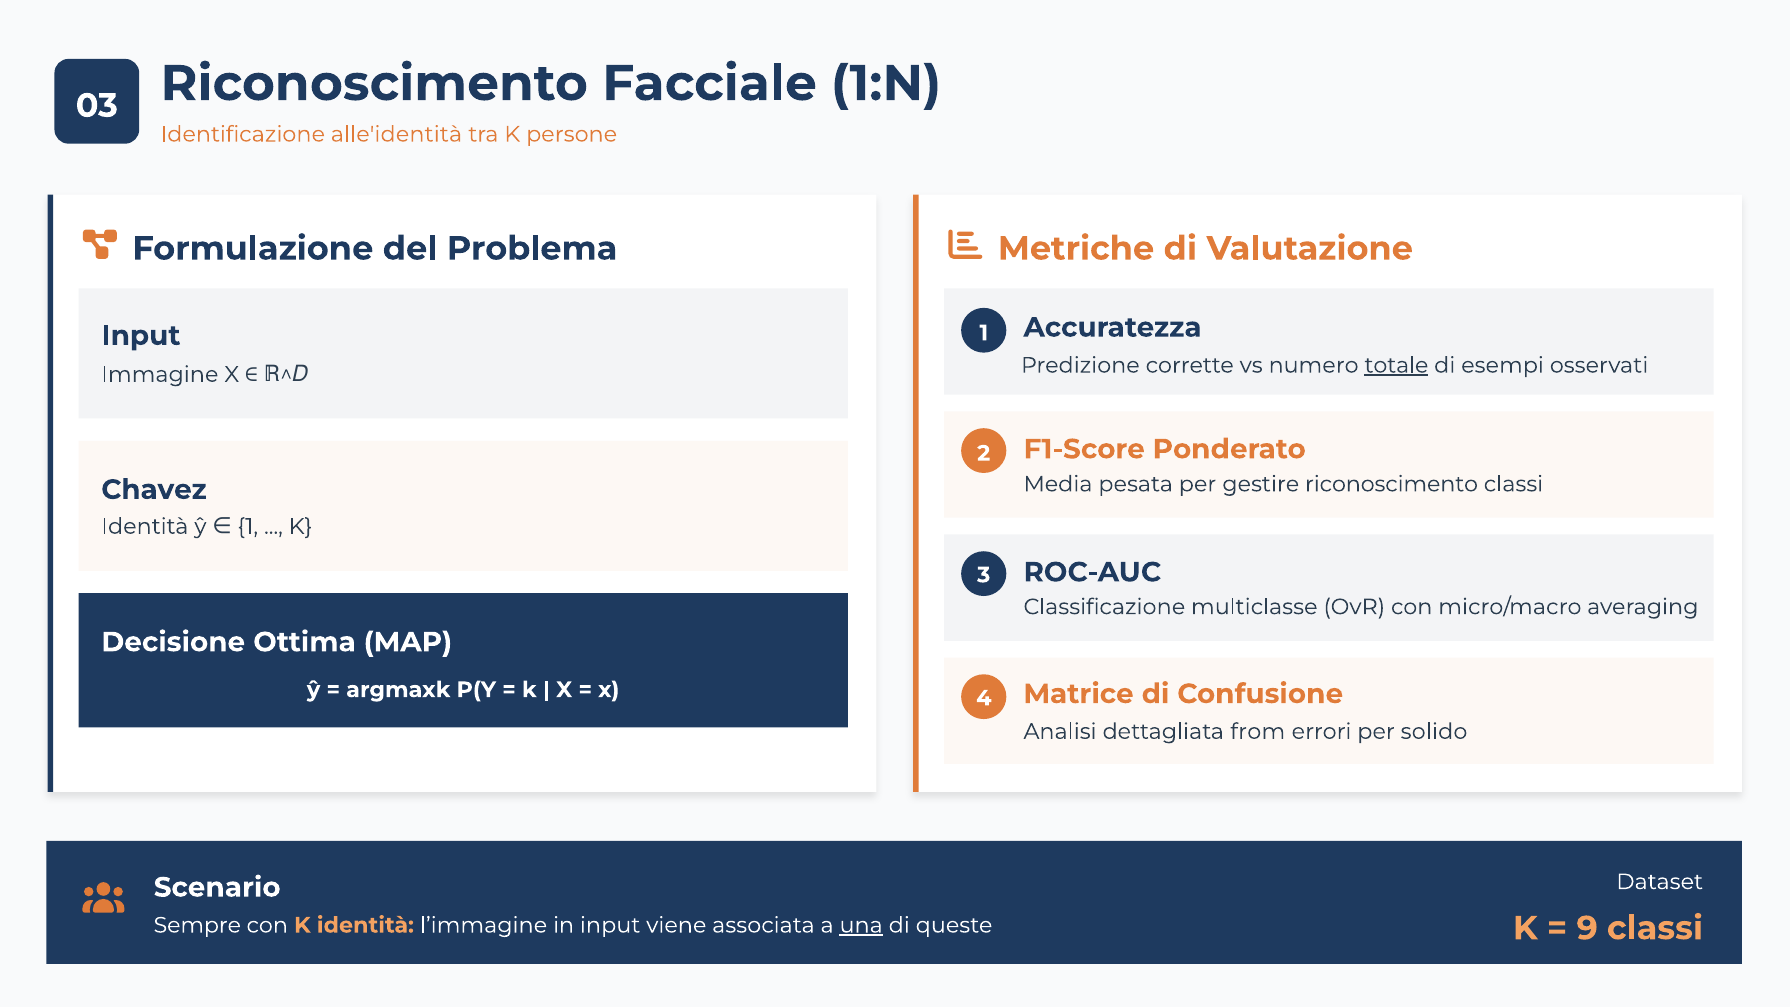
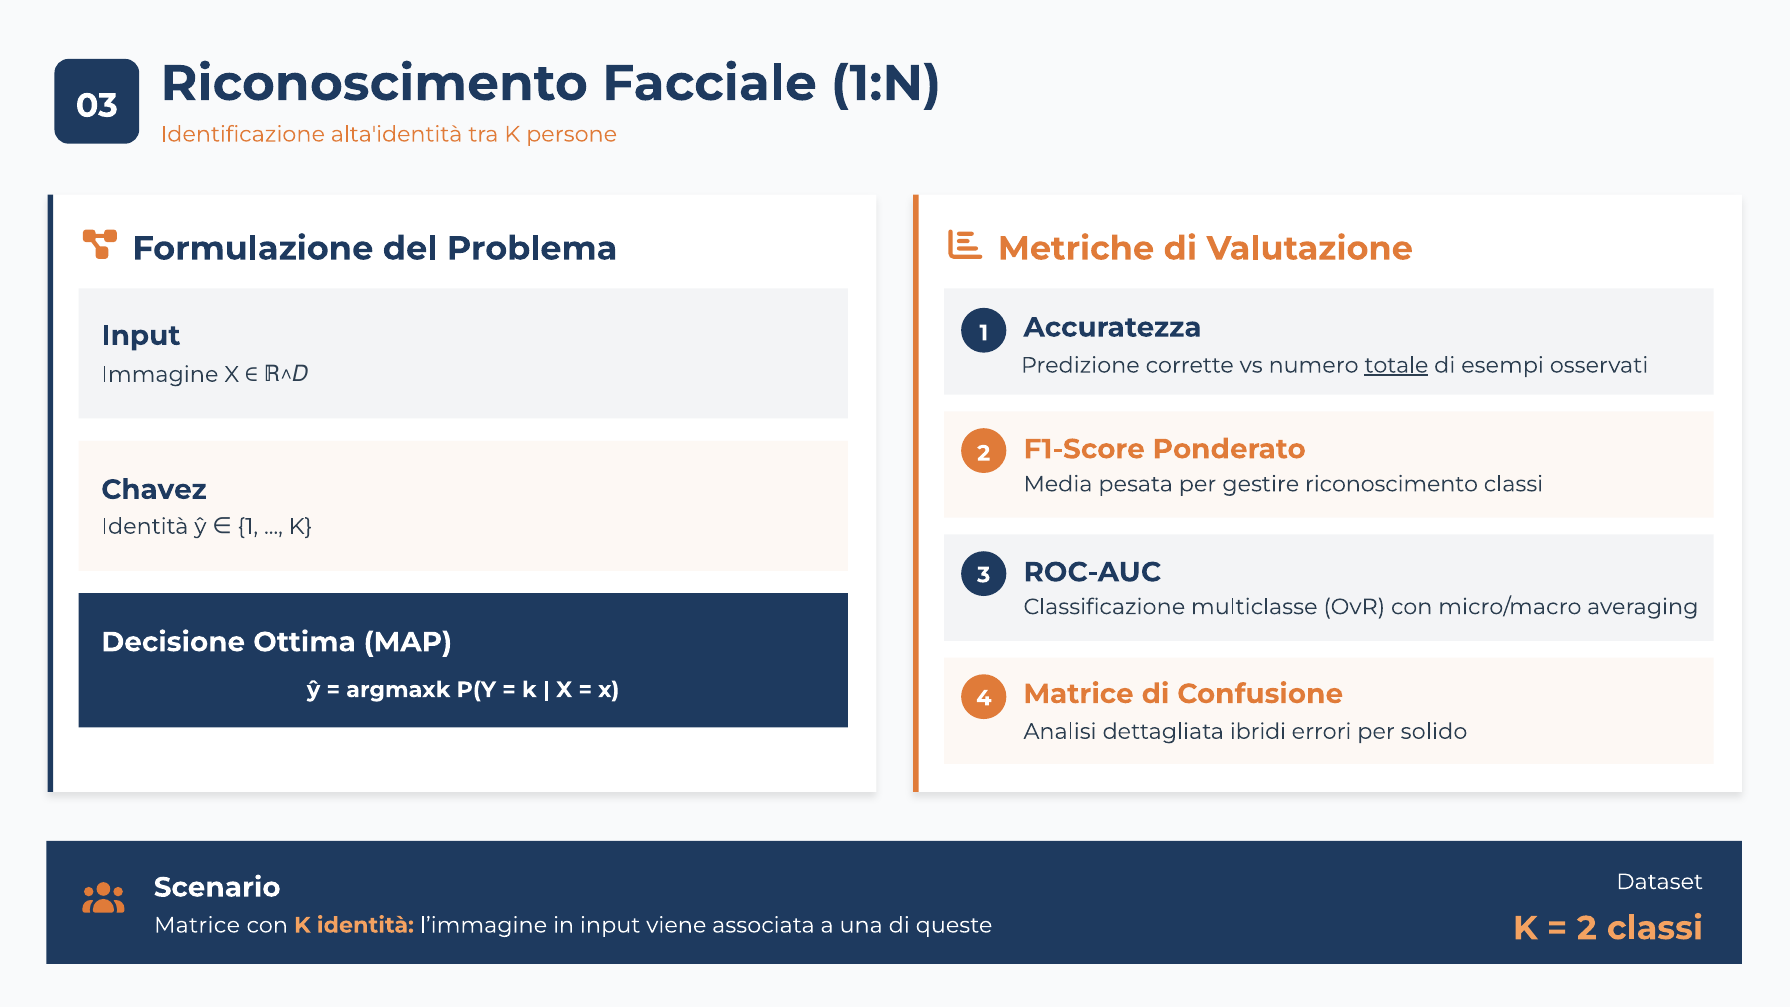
alle'identità: alle'identità -> alta'identità (397, 134)
from: from -> ibridi (1258, 731)
Sempre: Sempre -> Matrice (197, 925)
una underline: present -> none (861, 925)
9: 9 -> 2 (1587, 928)
